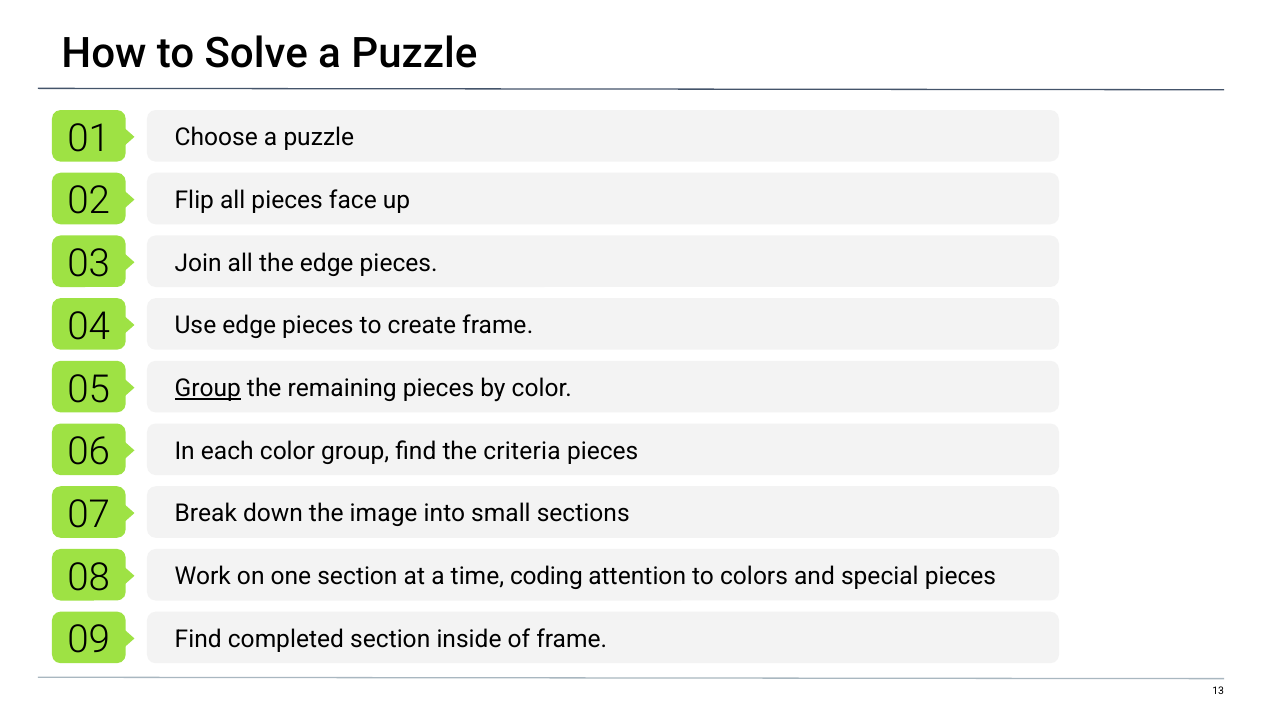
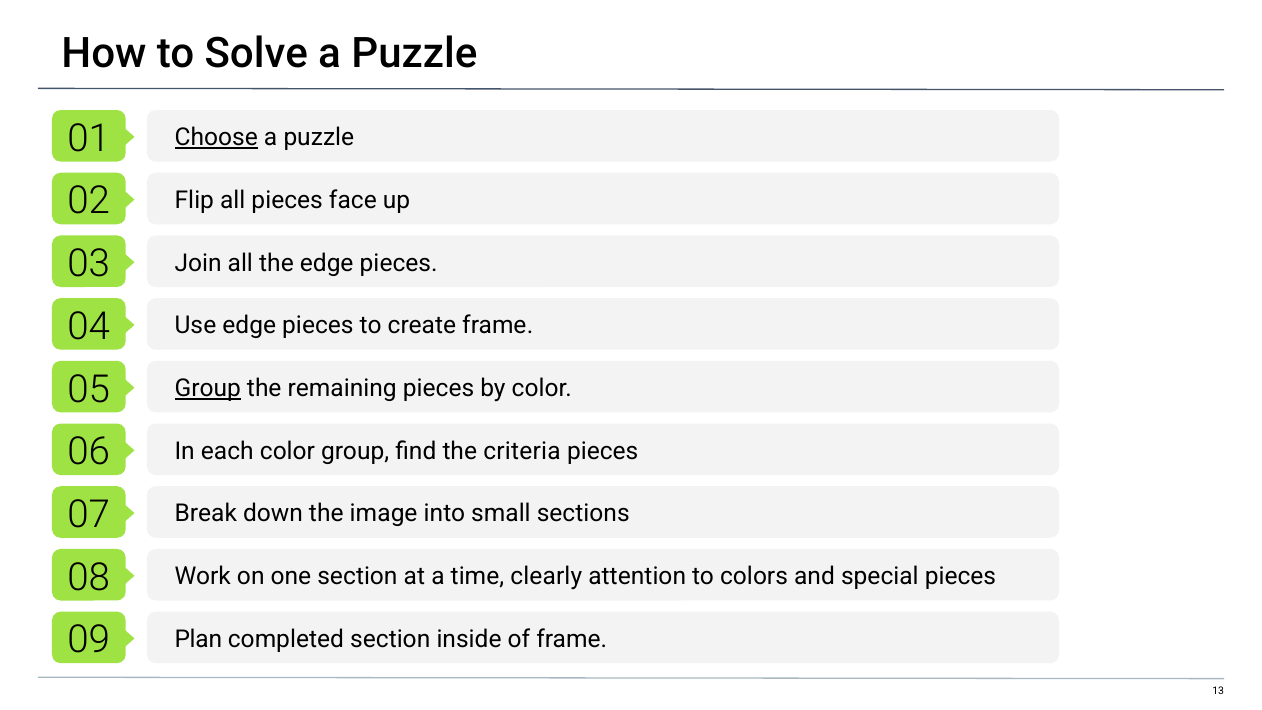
Choose underline: none -> present (216, 137)
coding: coding -> clearly (546, 576)
Find: Find -> Plan (198, 639)
